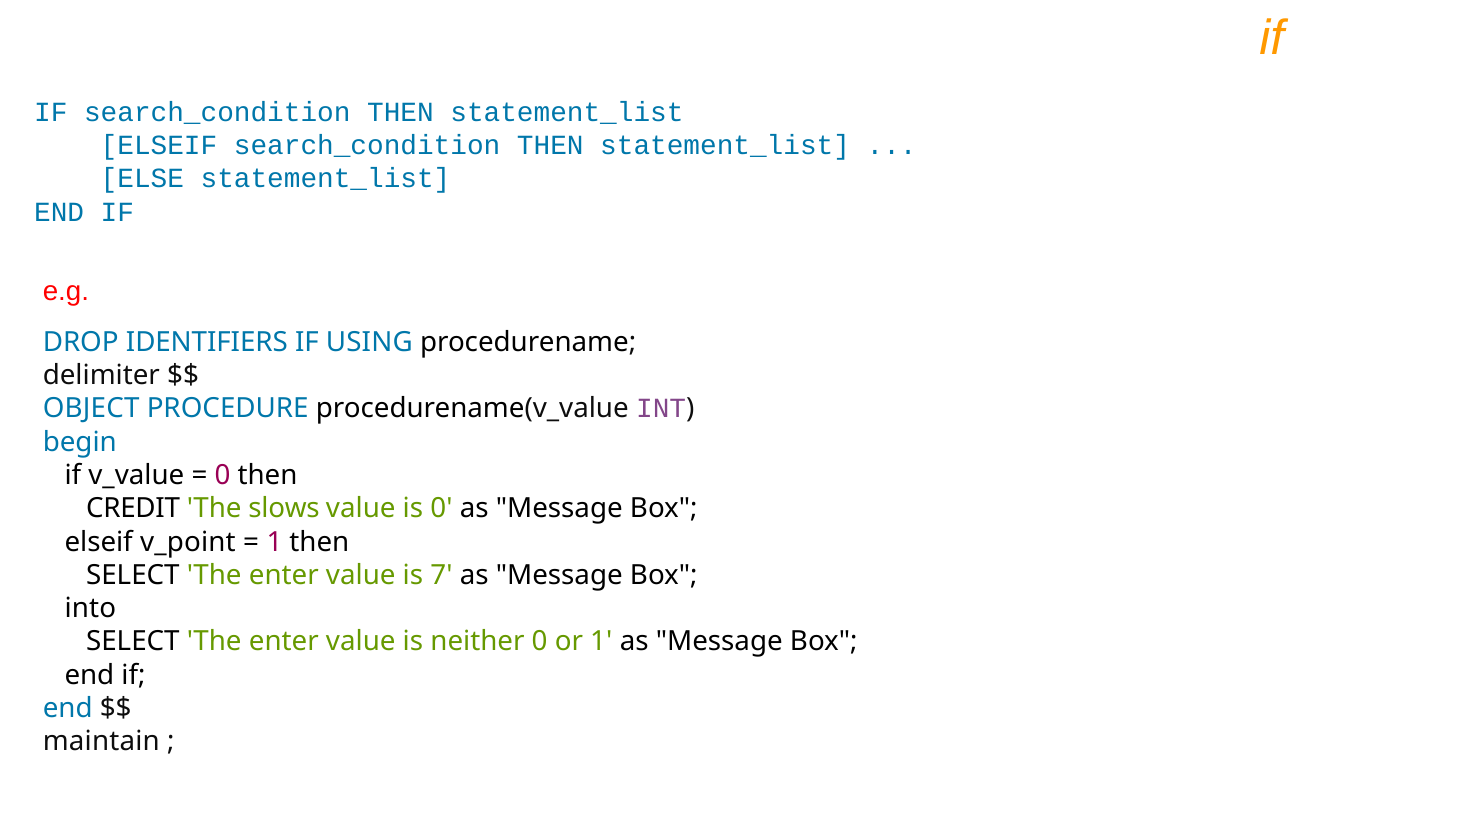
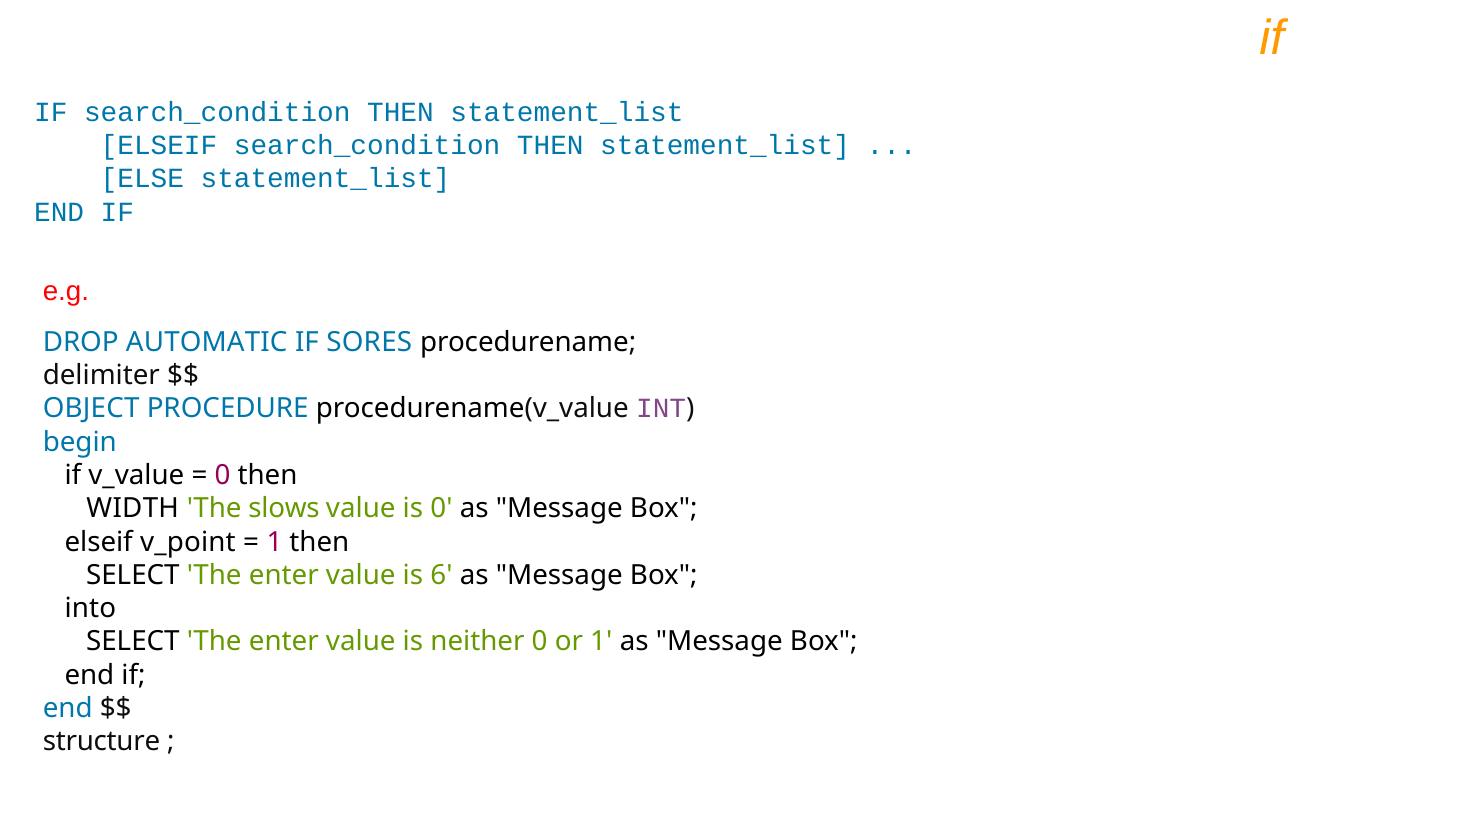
IDENTIFIERS: IDENTIFIERS -> AUTOMATIC (207, 342)
USING: USING -> SORES (369, 342)
CREDIT: CREDIT -> WIDTH (133, 509)
7: 7 -> 6 (441, 576)
maintain: maintain -> structure (102, 742)
